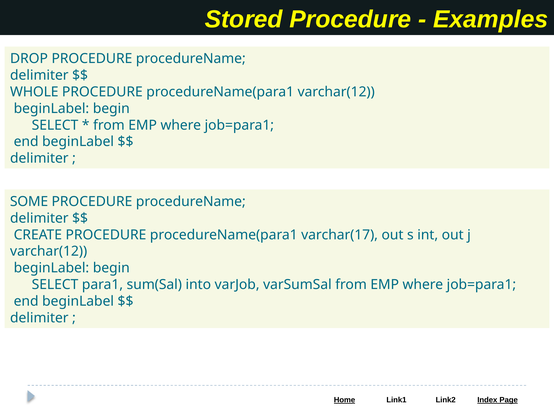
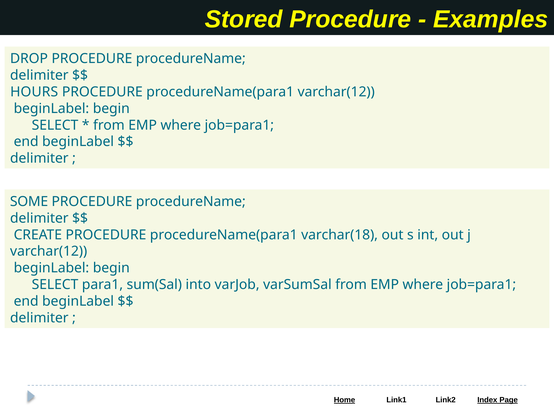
WHOLE: WHOLE -> HOURS (34, 92)
varchar(17: varchar(17 -> varchar(18 (340, 235)
